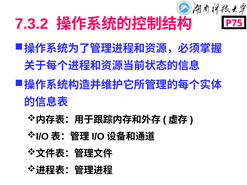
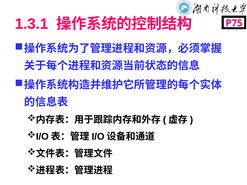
7.3.2: 7.3.2 -> 1.3.1 (32, 24)
